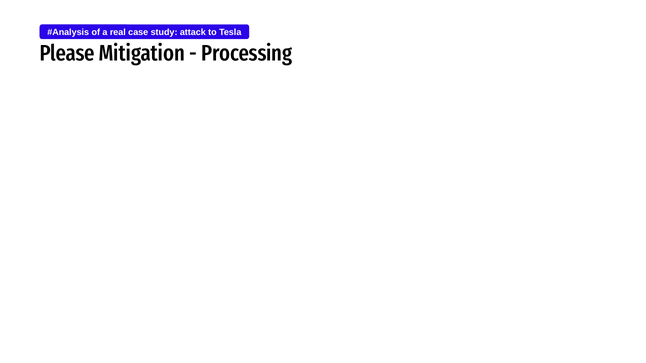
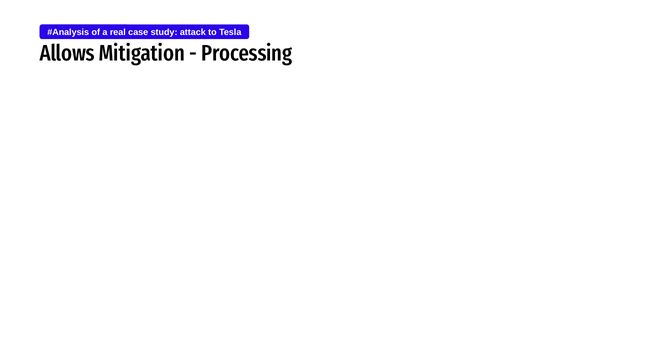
Please: Please -> Allows (67, 53)
